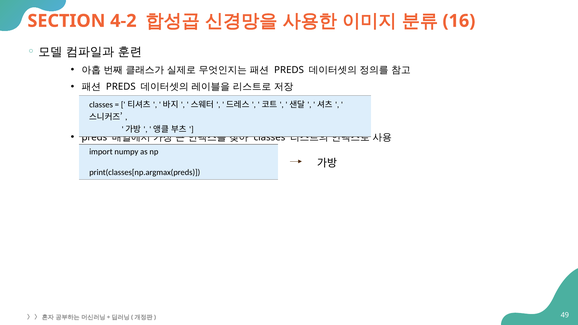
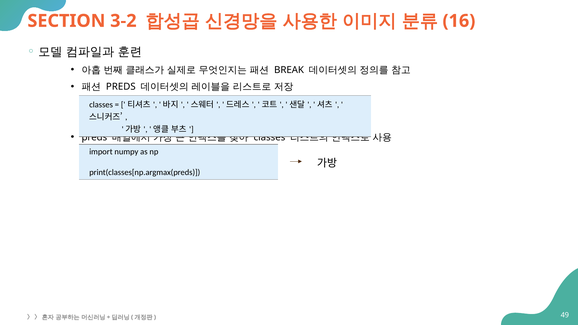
4-2: 4-2 -> 3-2 (123, 21)
PREDS: PREDS -> BREAK (289, 70)
